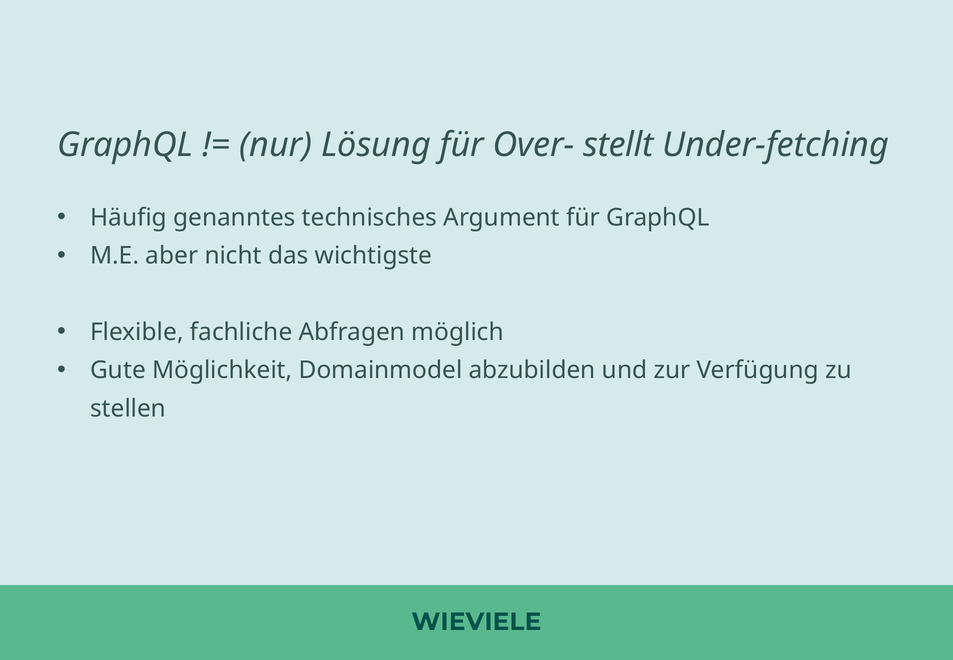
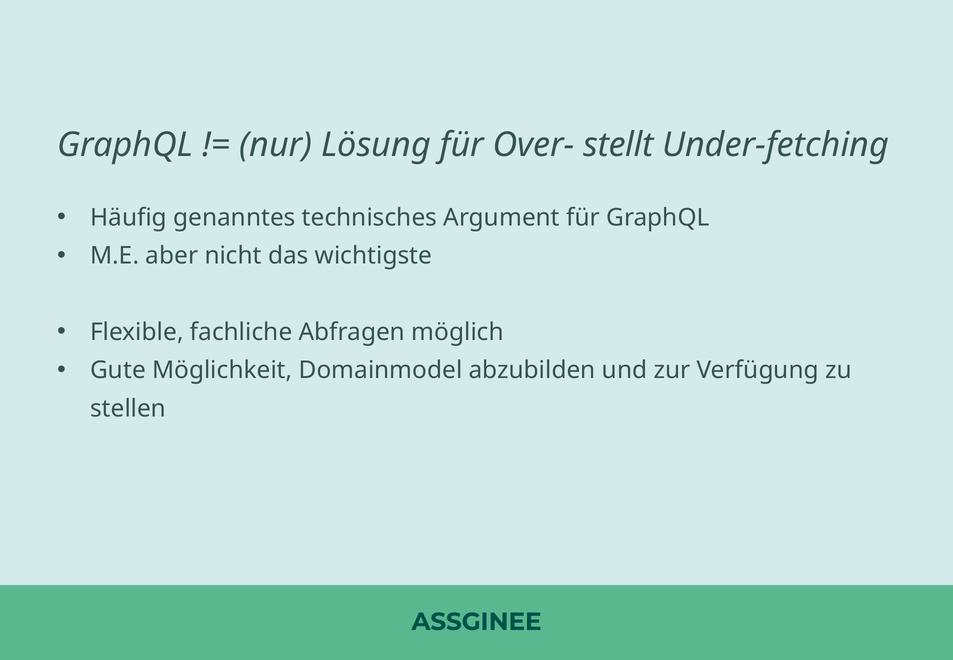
WIEVIELE: WIEVIELE -> ASSGINEE (477, 622)
